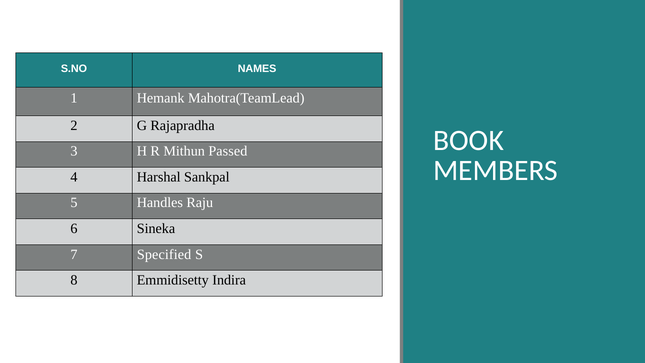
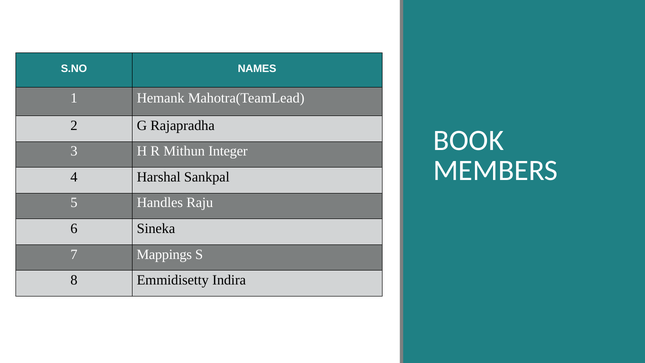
Passed: Passed -> Integer (228, 151)
Specified: Specified -> Mappings (164, 254)
